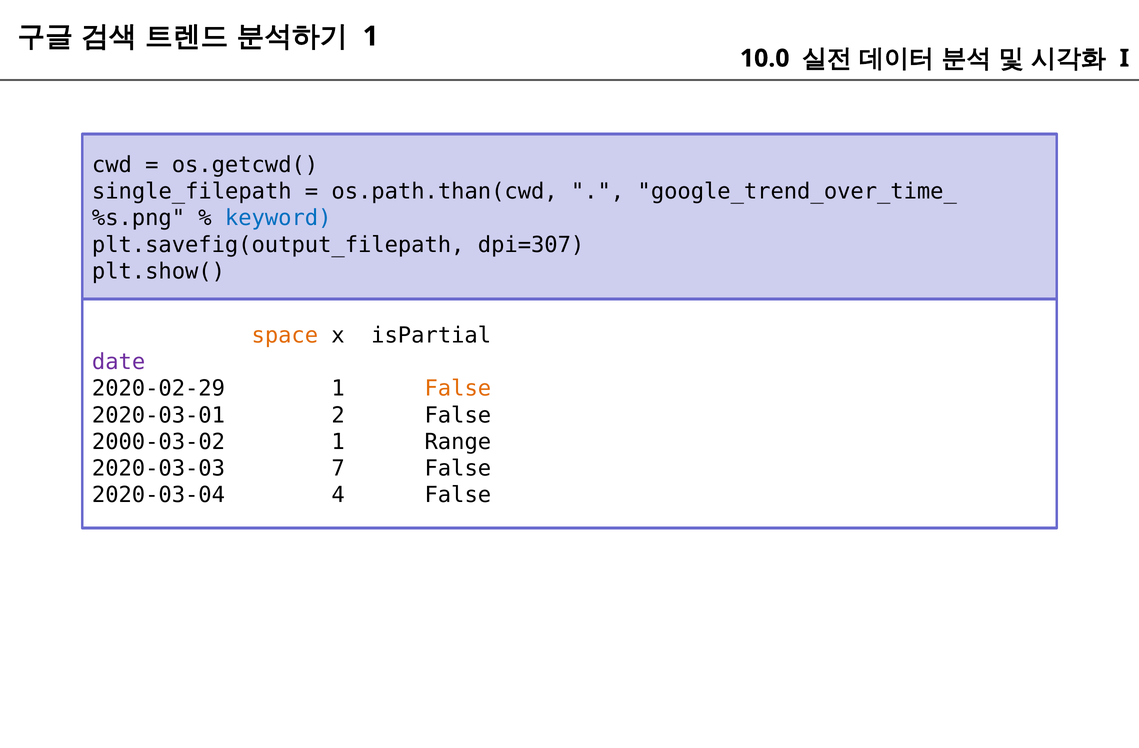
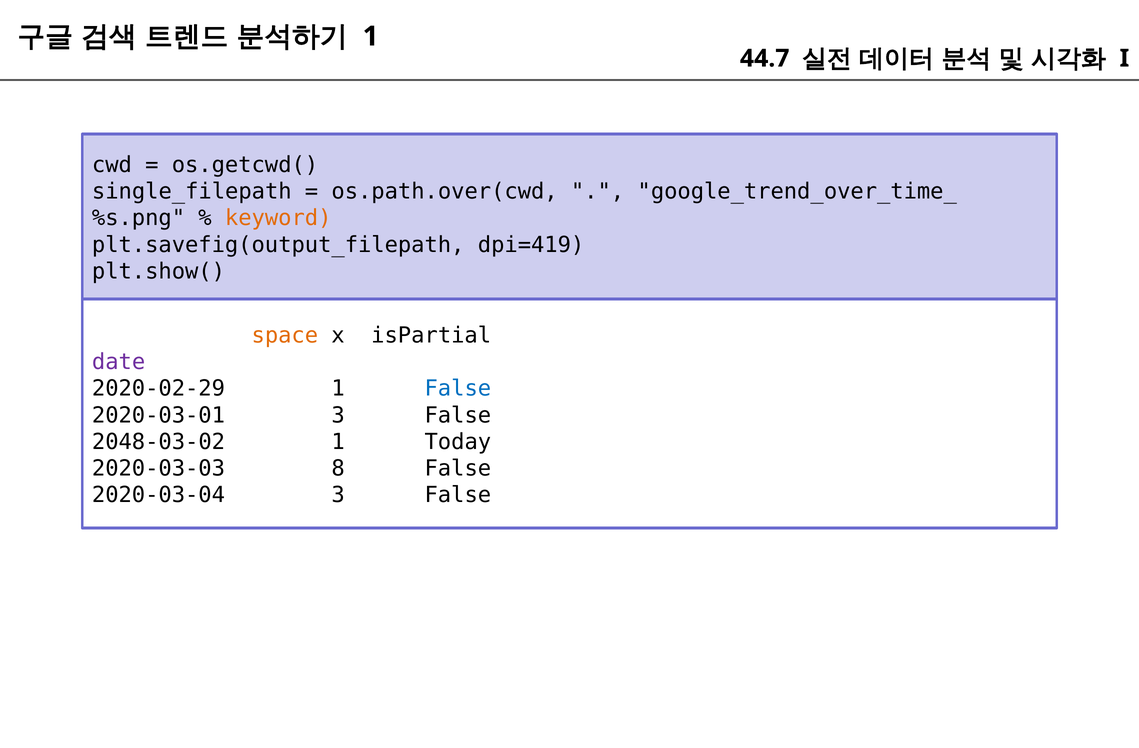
10.0: 10.0 -> 44.7 (765, 58)
os.path.than(cwd: os.path.than(cwd -> os.path.over(cwd (445, 192)
keyword colour: blue -> orange (278, 218)
dpi=307: dpi=307 -> dpi=419 (531, 245)
False colour: orange -> blue (458, 389)
2020-03-01 2: 2 -> 3 (338, 415)
2000-03-02: 2000-03-02 -> 2048-03-02 (158, 442)
Range: Range -> Today (458, 442)
7: 7 -> 8 (338, 468)
2020-03-04 4: 4 -> 3 (338, 495)
